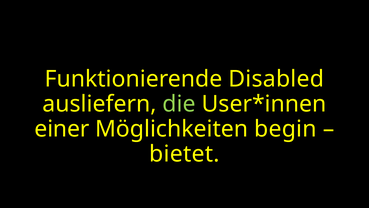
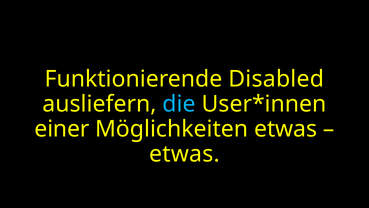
die colour: light green -> light blue (179, 104)
Möglichkeiten begin: begin -> etwas (286, 129)
bietet: bietet -> etwas (184, 154)
